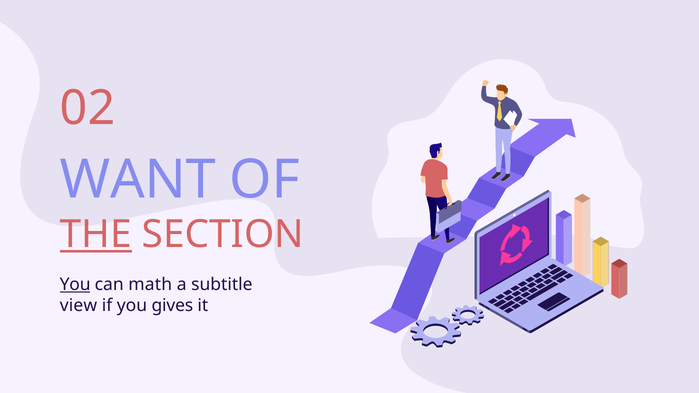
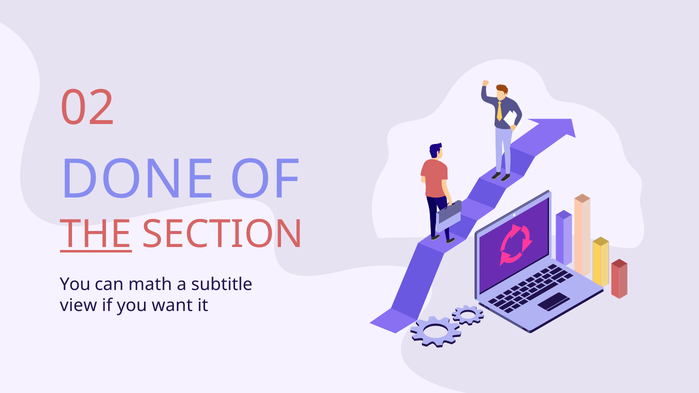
WANT: WANT -> DONE (137, 180)
You underline: present -> none (75, 284)
gives: gives -> want (172, 305)
